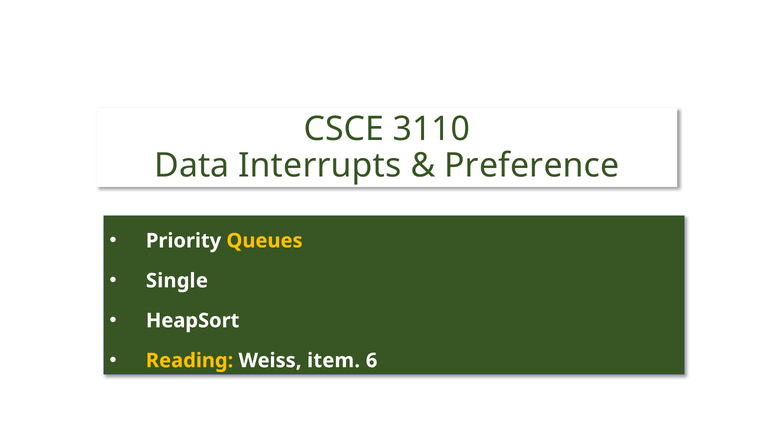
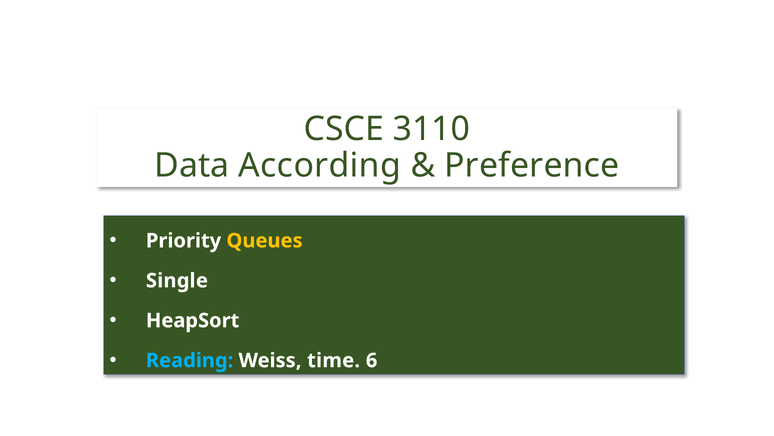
Interrupts: Interrupts -> According (320, 165)
Reading colour: yellow -> light blue (190, 360)
item: item -> time (334, 360)
